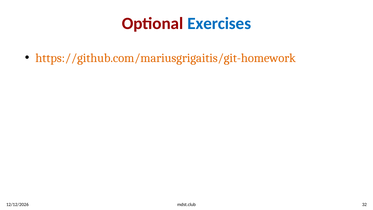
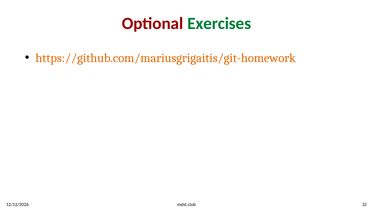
Exercises colour: blue -> green (219, 23)
